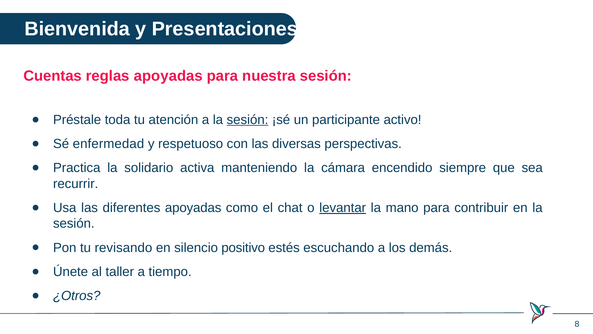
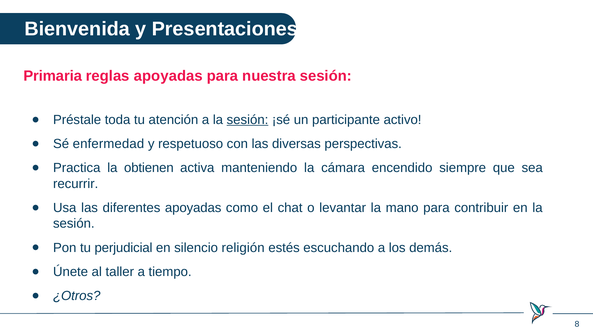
Cuentas: Cuentas -> Primaria (53, 76)
solidario: solidario -> obtienen (149, 168)
levantar underline: present -> none (343, 208)
revisando: revisando -> perjudicial (124, 247)
positivo: positivo -> religión (243, 247)
